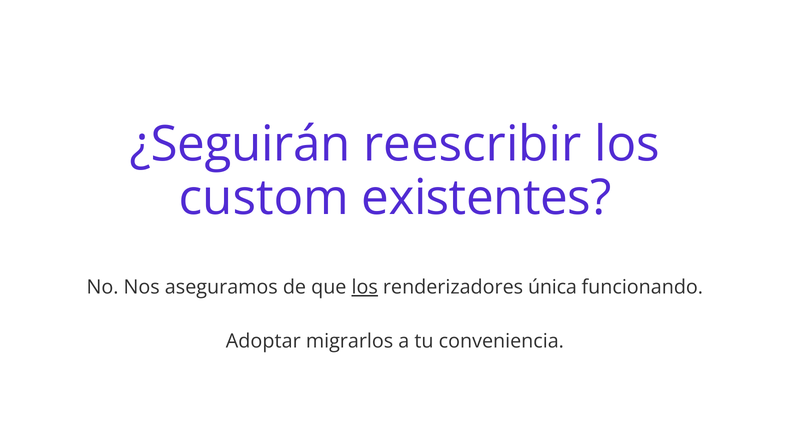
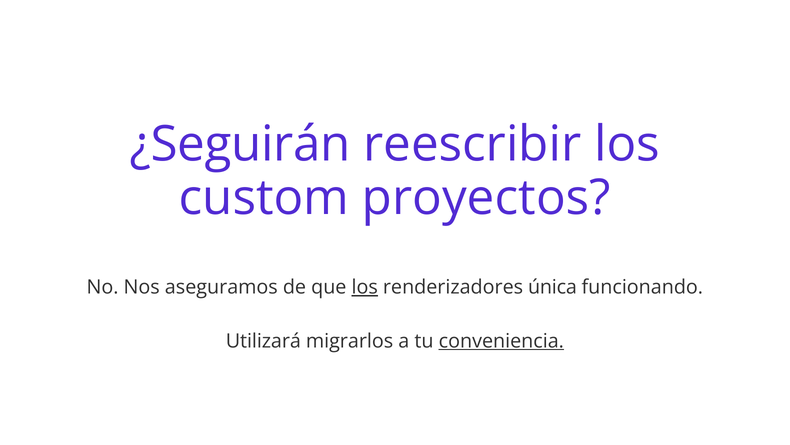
existentes: existentes -> proyectos (486, 197)
Adoptar: Adoptar -> Utilizará (263, 341)
conveniencia underline: none -> present (501, 341)
